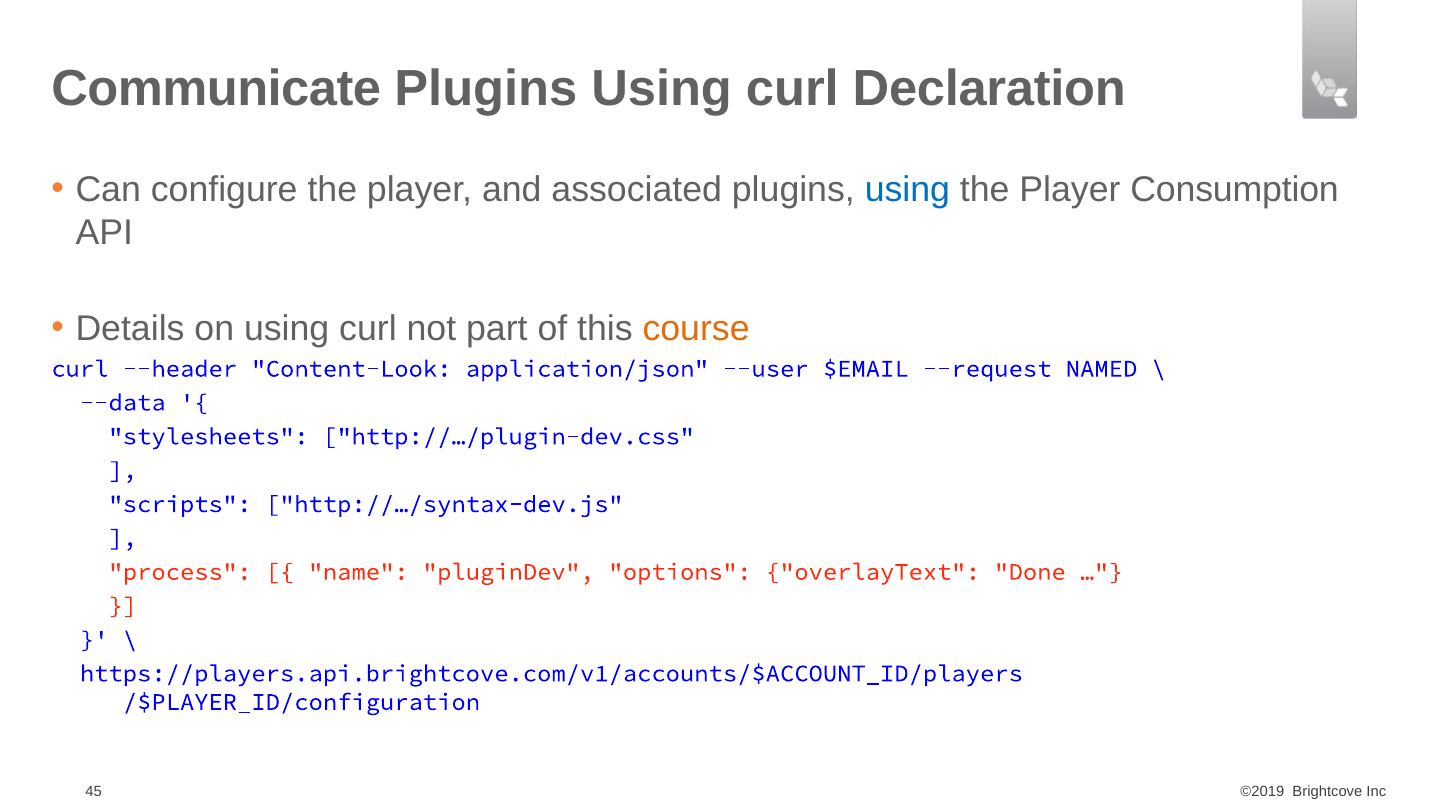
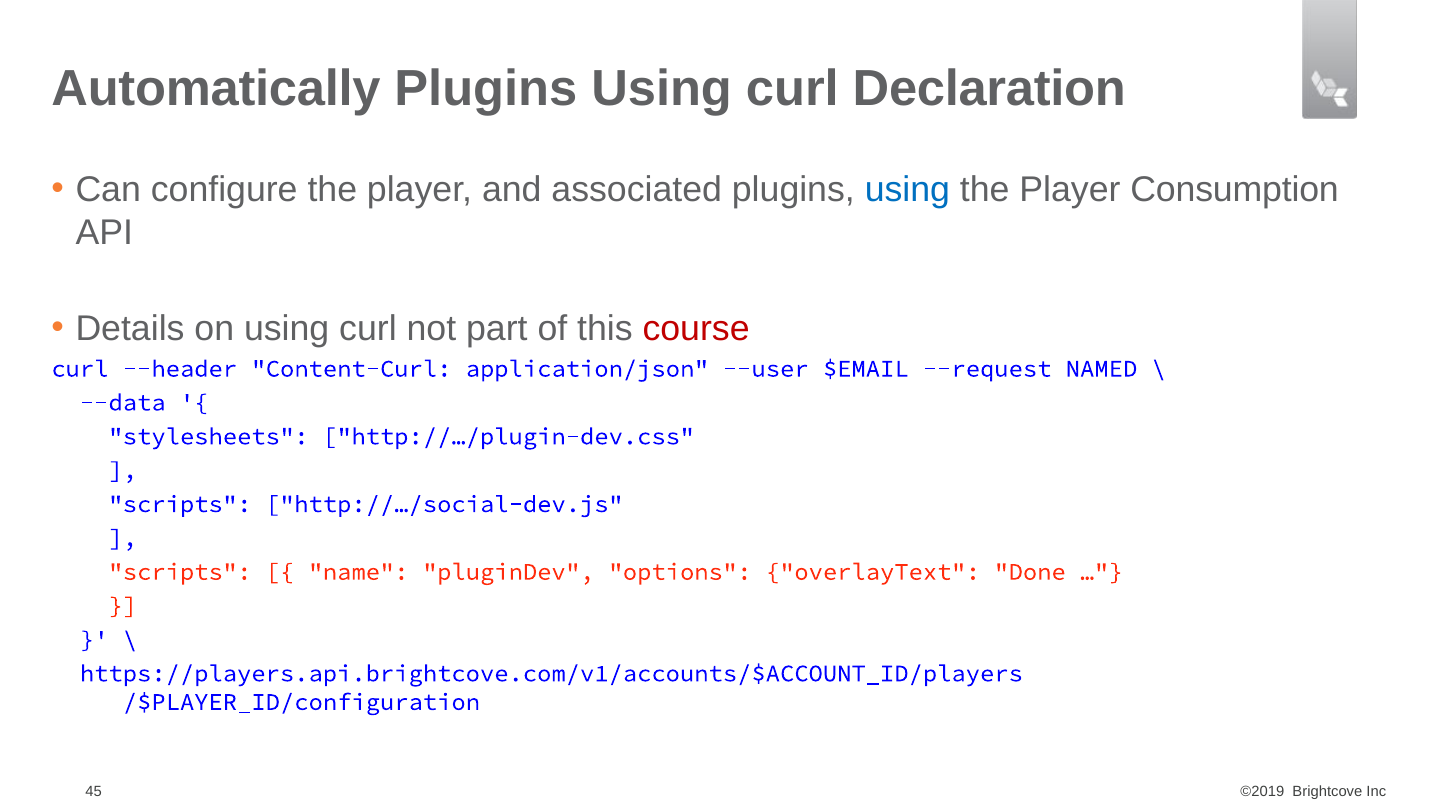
Communicate: Communicate -> Automatically (216, 89)
course colour: orange -> red (696, 328)
Content-Look: Content-Look -> Content-Curl (351, 369)
http://…/syntax-dev.js: http://…/syntax-dev.js -> http://…/social-dev.js (444, 504)
process: process -> scripts (180, 572)
